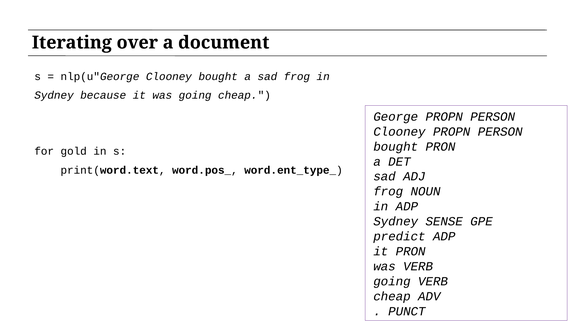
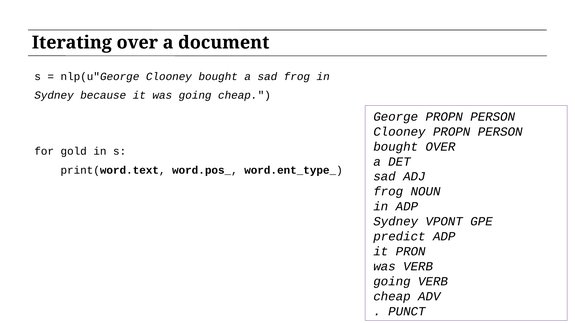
bought PRON: PRON -> OVER (440, 147)
SENSE: SENSE -> VPONT (444, 221)
